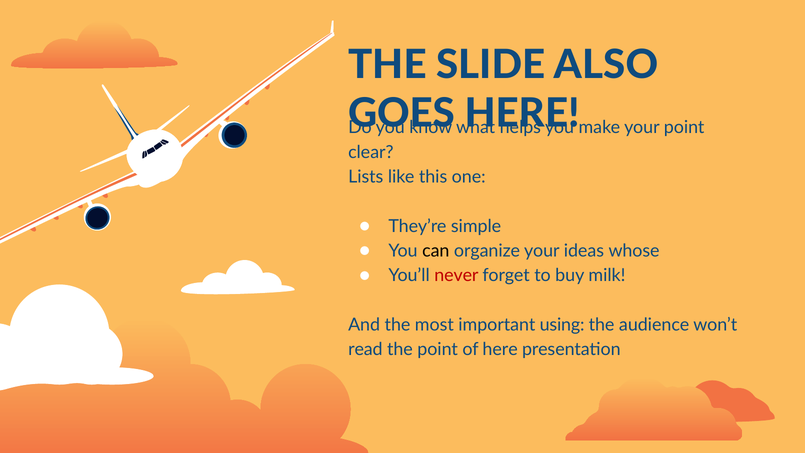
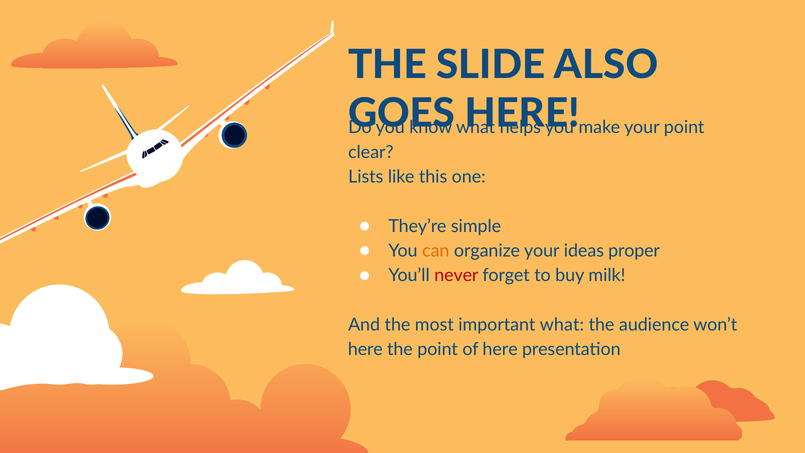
can colour: black -> orange (436, 251)
whose: whose -> proper (634, 251)
important using: using -> what (562, 325)
read: read -> here (365, 349)
